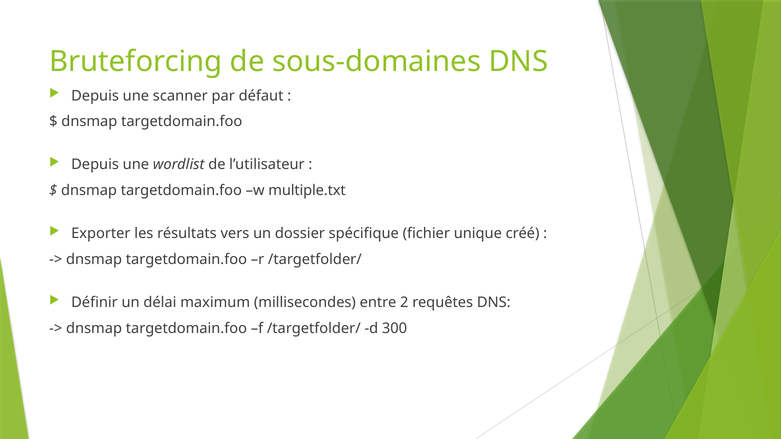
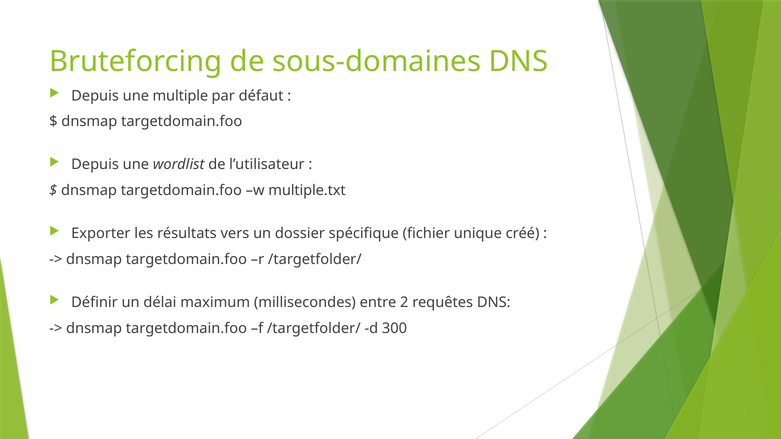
scanner: scanner -> multiple (180, 96)
